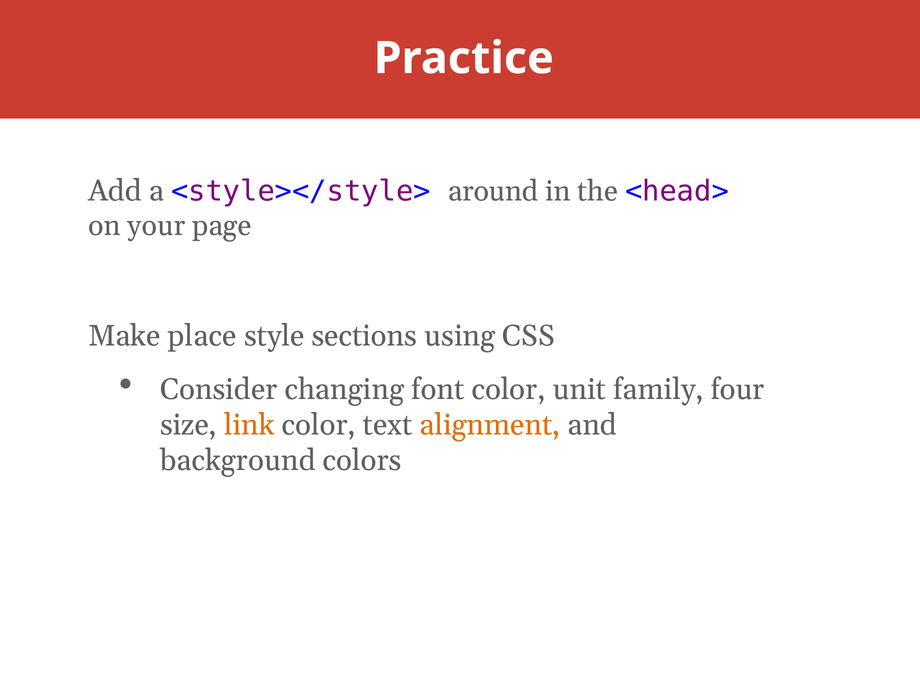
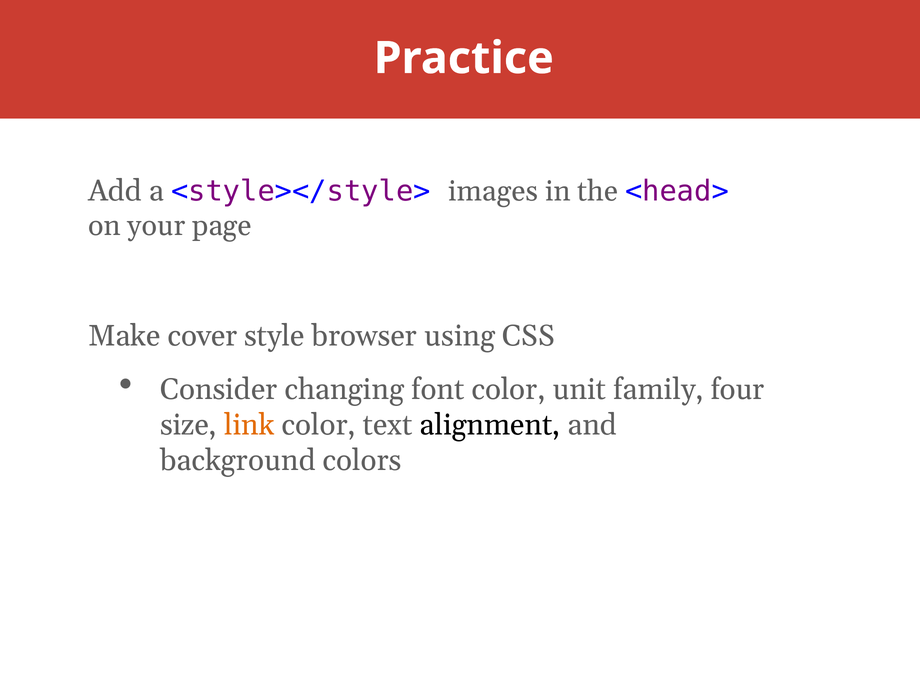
around: around -> images (493, 191)
place: place -> cover (203, 336)
sections: sections -> browser (364, 336)
alignment colour: orange -> black (490, 425)
